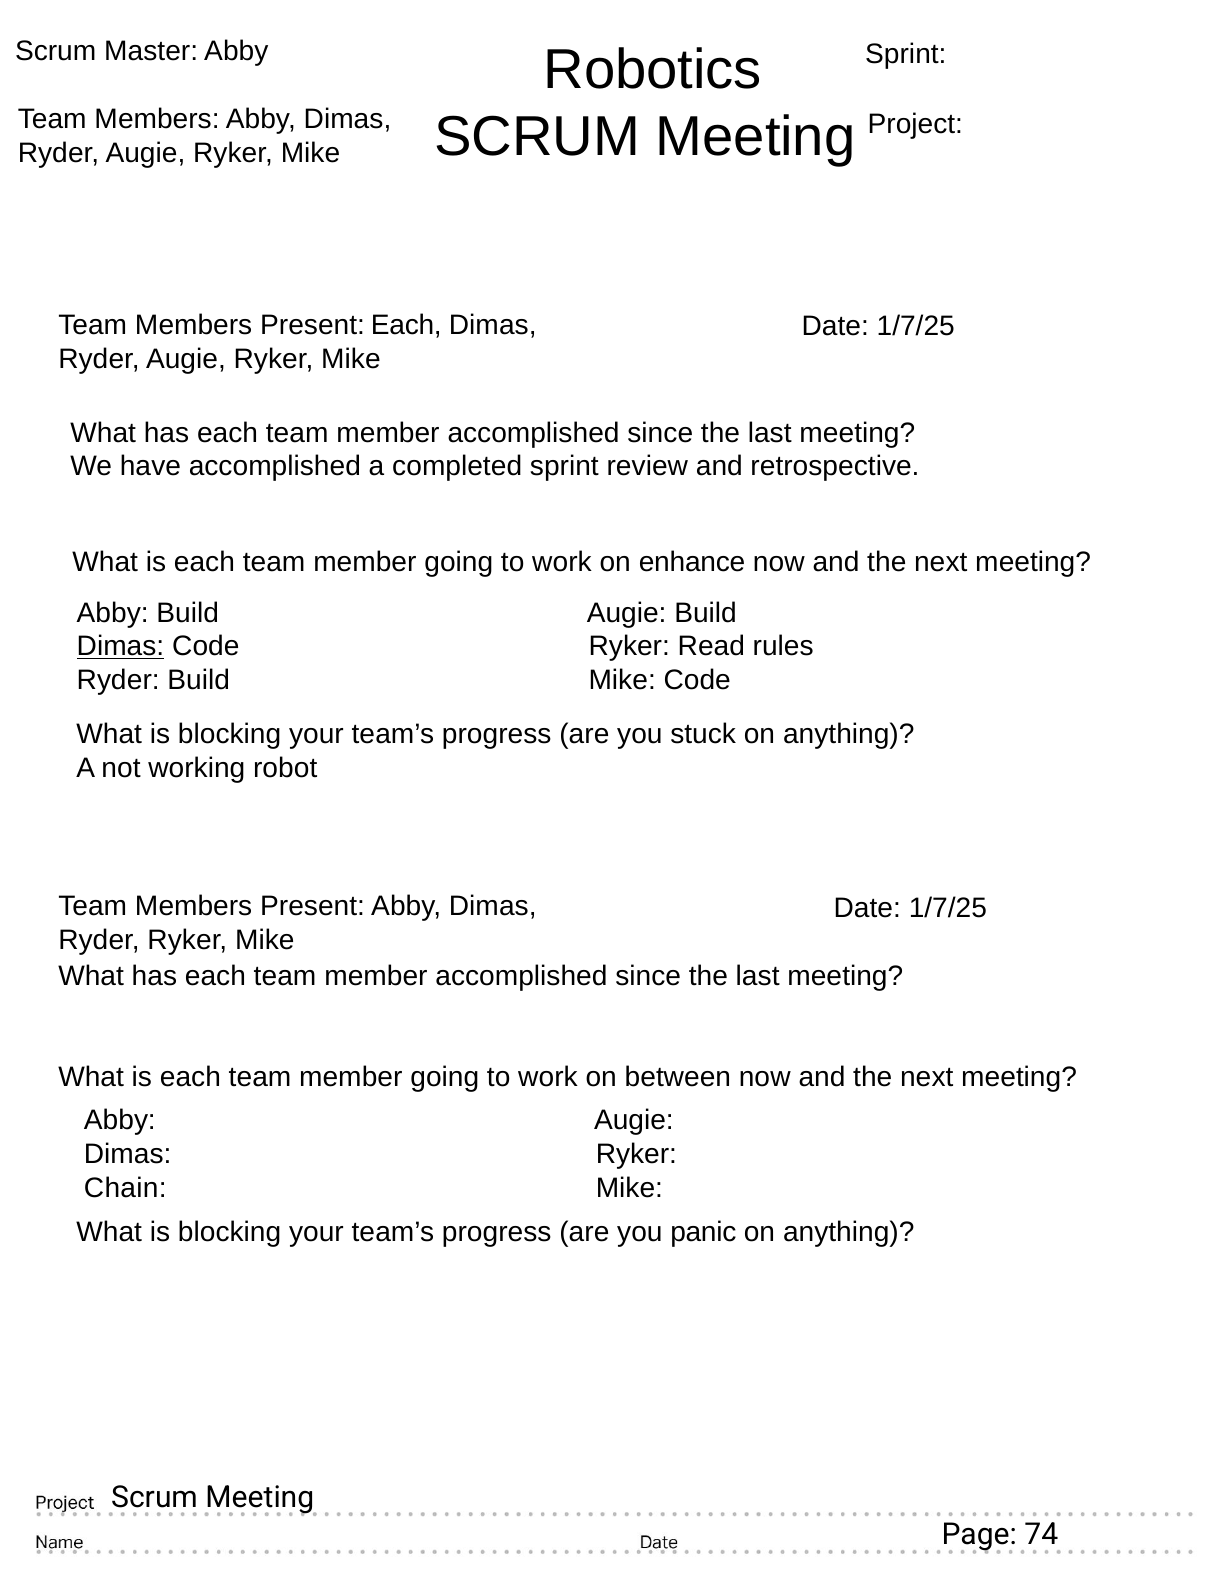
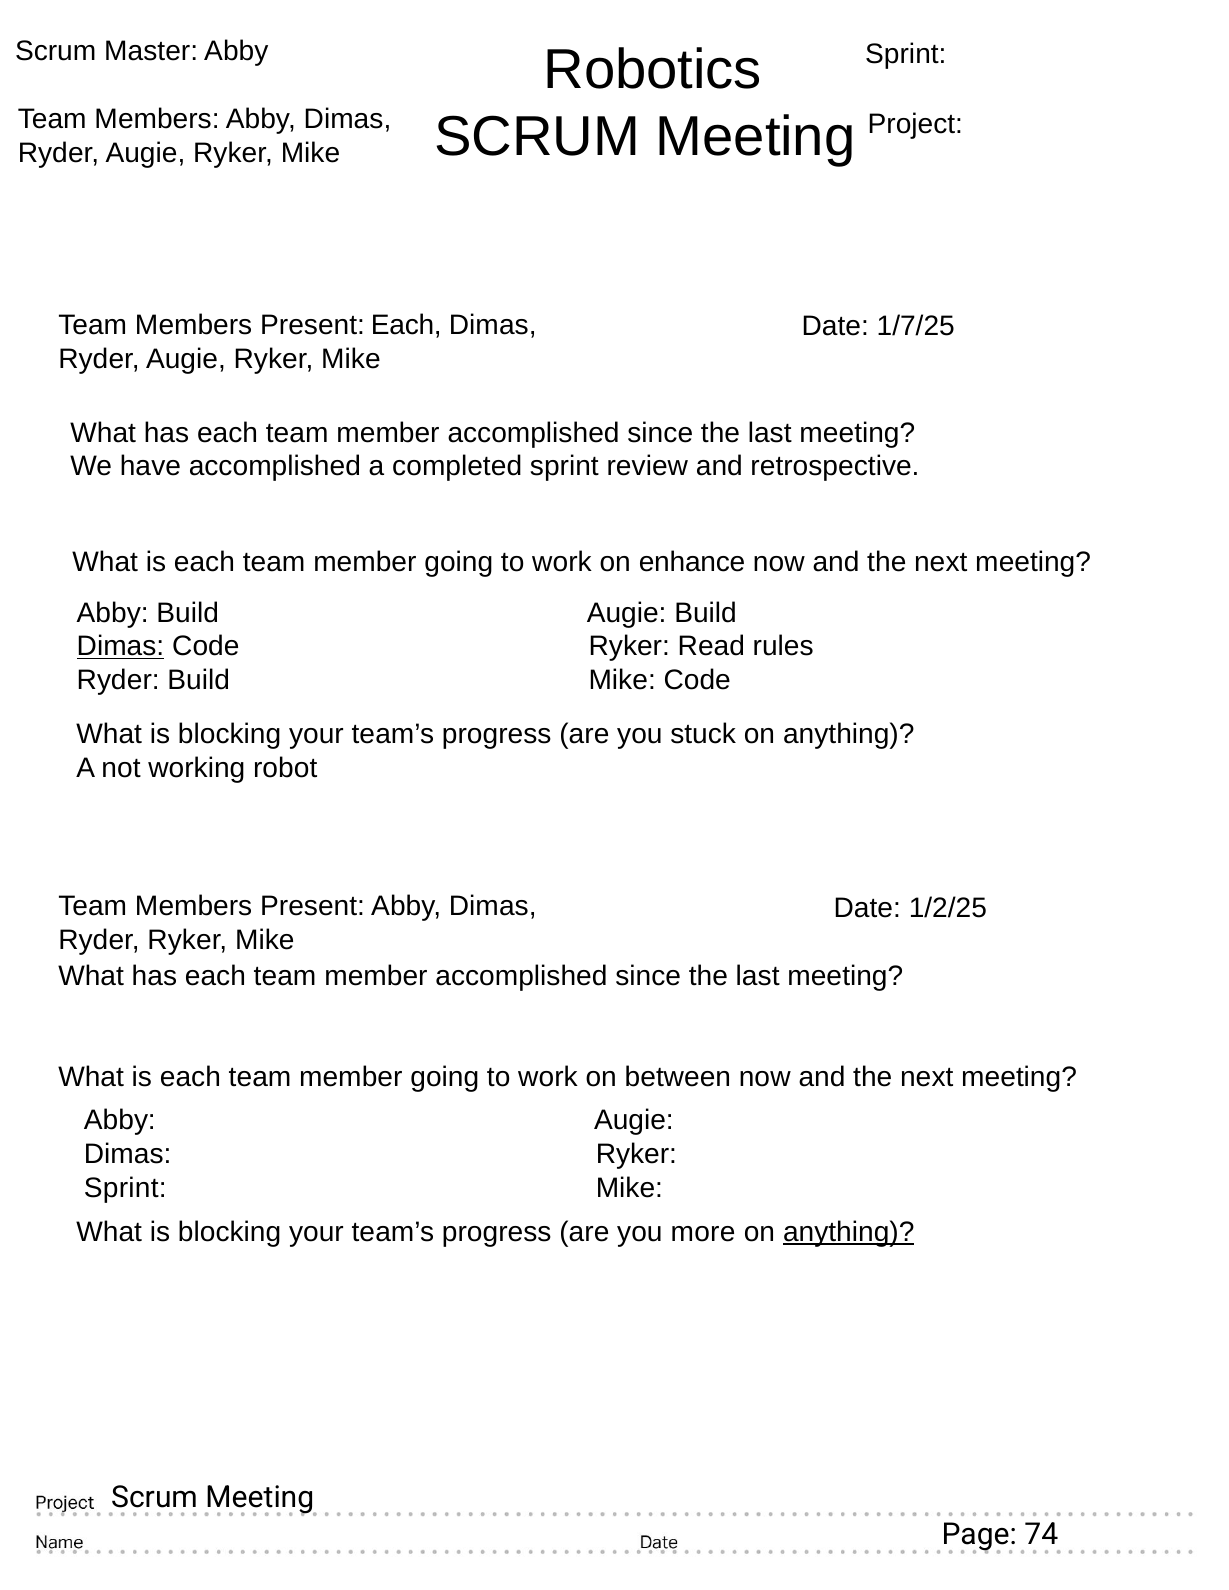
1/7/25: 1/7/25 -> 1/2/25 (948, 908)
Chain: Chain -> Sprint (125, 1188)
panic: panic -> more (703, 1233)
anything underline: none -> present (849, 1233)
